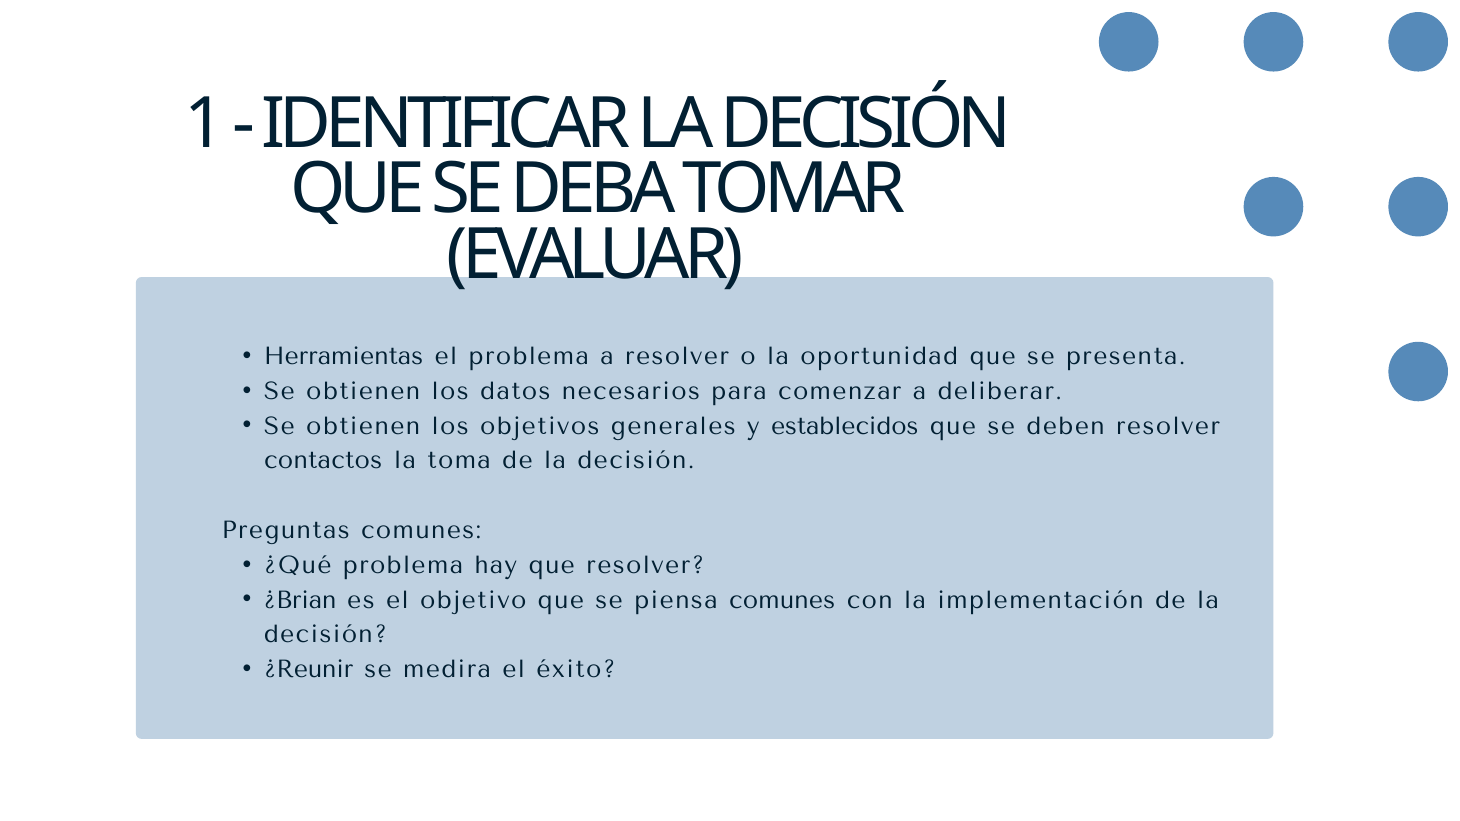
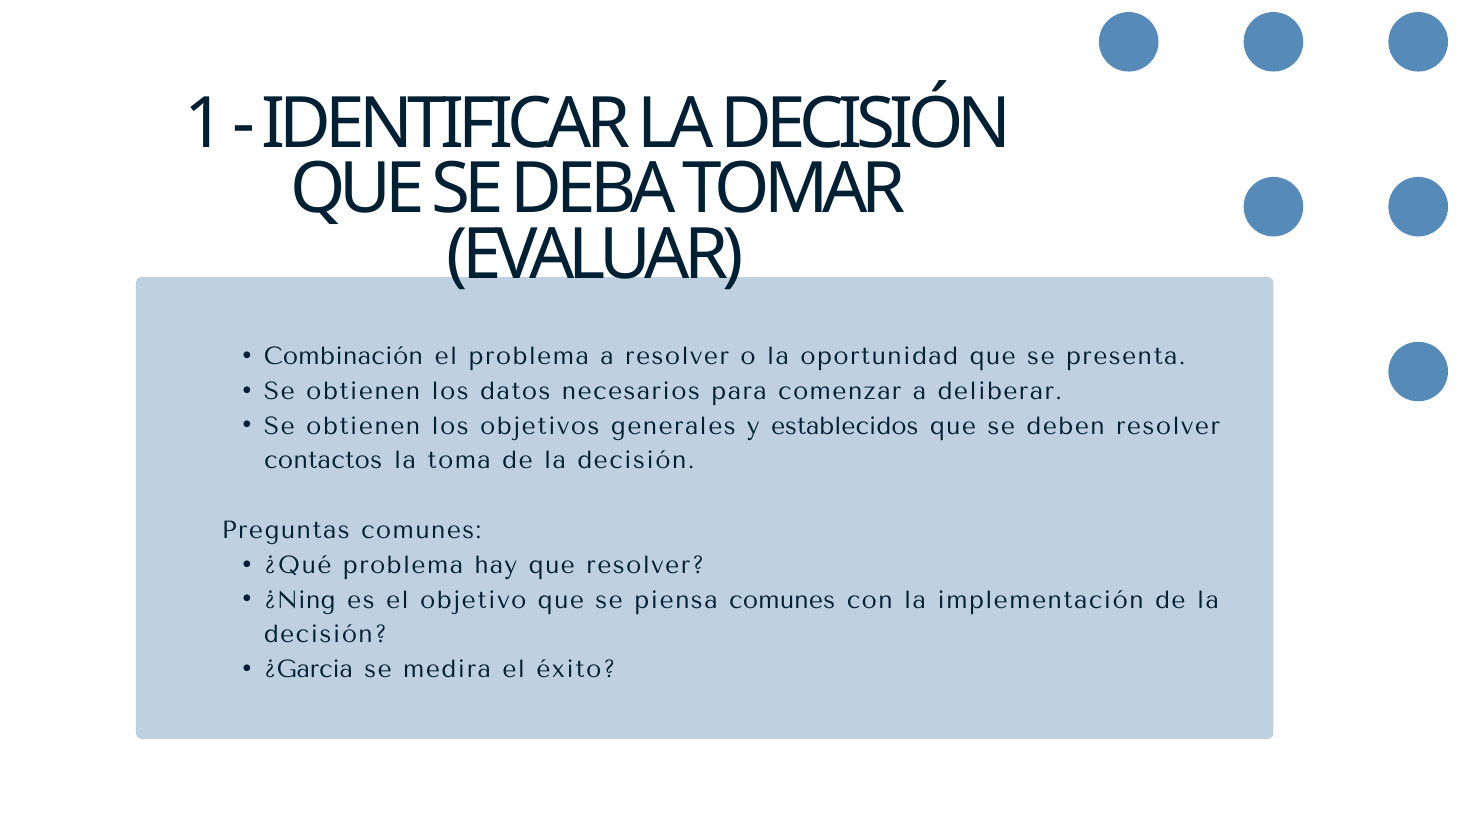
Herramientas: Herramientas -> Combinación (343, 357)
¿Brian: ¿Brian -> ¿Ning (300, 600)
¿Reunir: ¿Reunir -> ¿Garcia (308, 670)
